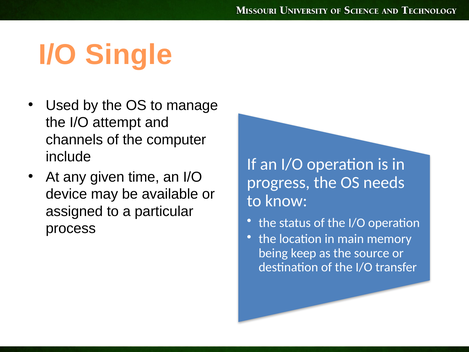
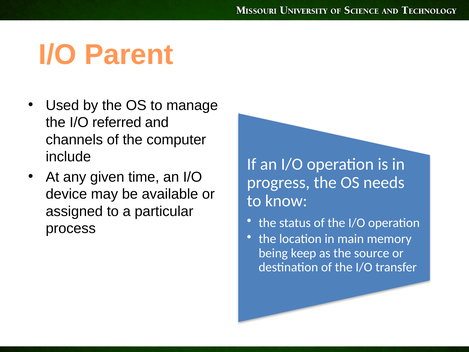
Single: Single -> Parent (129, 55)
attempt: attempt -> referred (117, 122)
